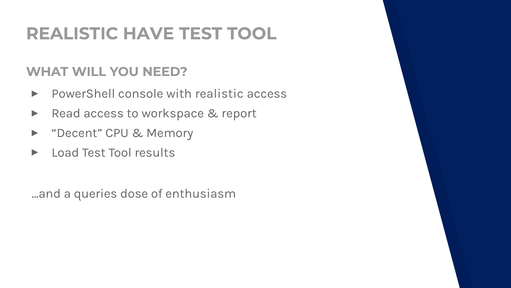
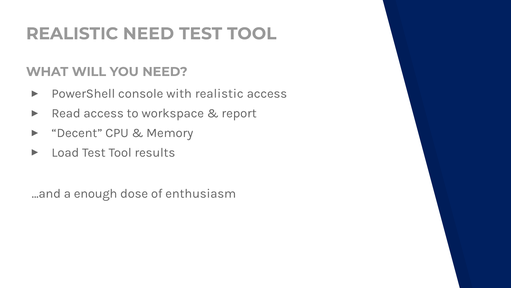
REALISTIC HAVE: HAVE -> NEED (148, 34)
queries: queries -> enough (96, 193)
